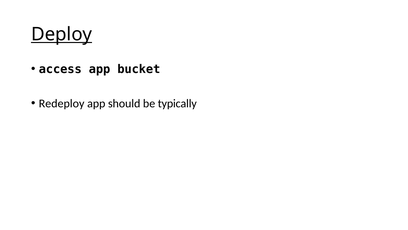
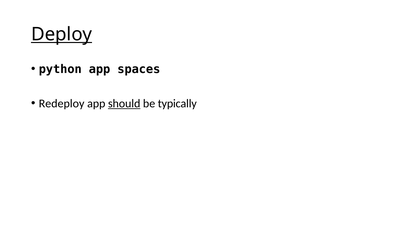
access: access -> python (60, 69)
bucket: bucket -> spaces (139, 69)
should underline: none -> present (124, 103)
